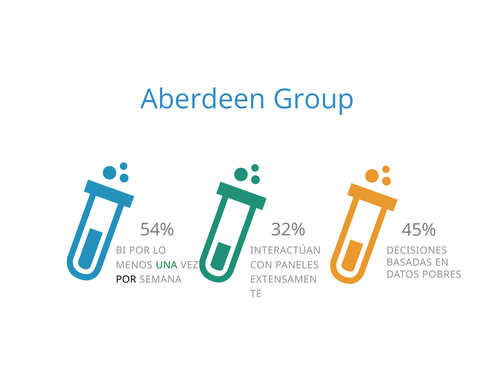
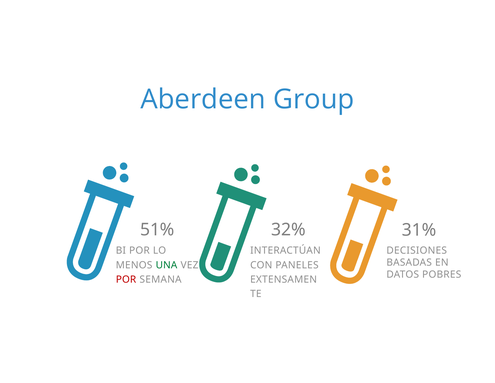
54%: 54% -> 51% (157, 229)
45%: 45% -> 31% (419, 230)
POR colour: black -> red (126, 279)
